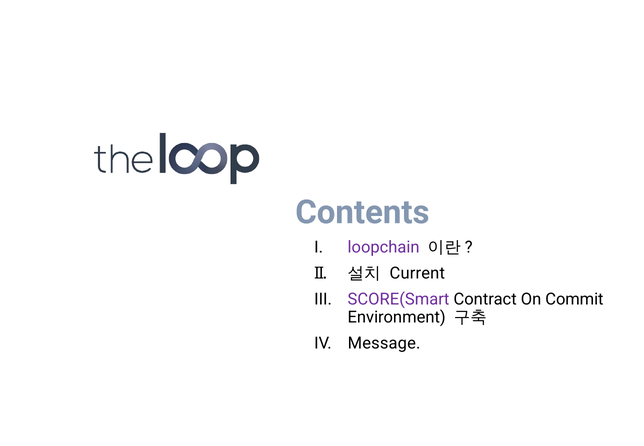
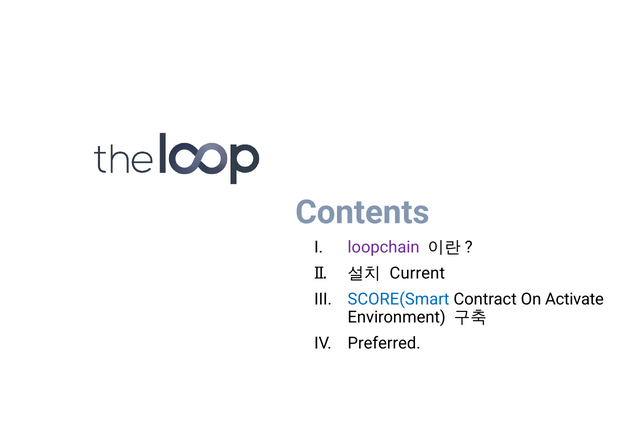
SCORE(Smart colour: purple -> blue (398, 299)
Commit: Commit -> Activate (574, 299)
Message: Message -> Preferred (384, 343)
